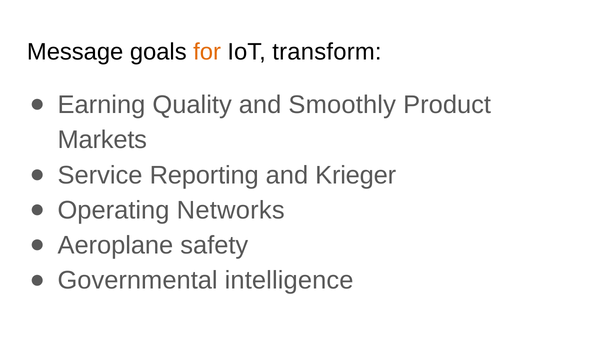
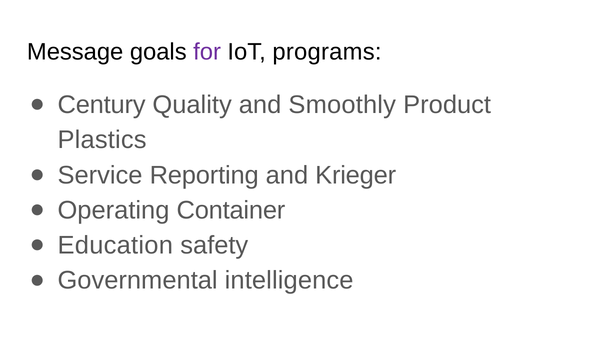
for colour: orange -> purple (207, 52)
transform: transform -> programs (327, 52)
Earning: Earning -> Century (102, 105)
Markets: Markets -> Plastics (102, 140)
Networks: Networks -> Container (231, 210)
Aeroplane: Aeroplane -> Education (115, 246)
